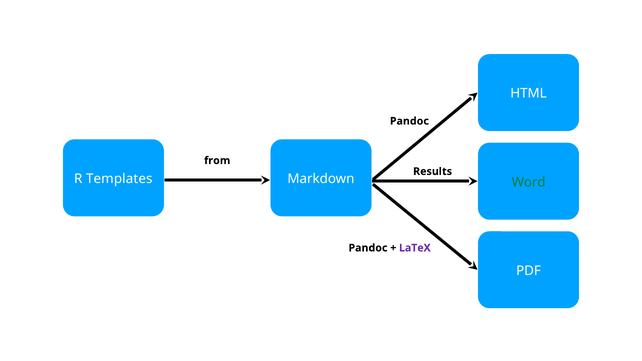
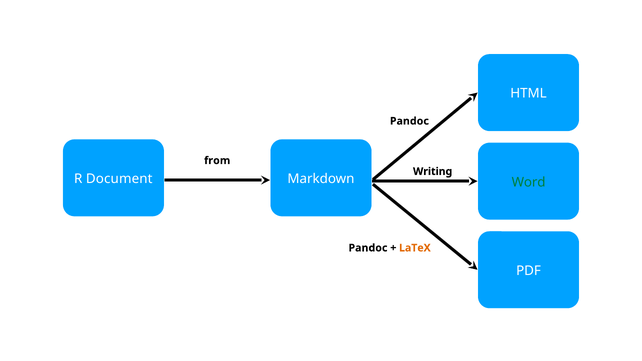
Results: Results -> Writing (433, 171)
Templates: Templates -> Document (119, 179)
LaTeX colour: purple -> orange (415, 248)
